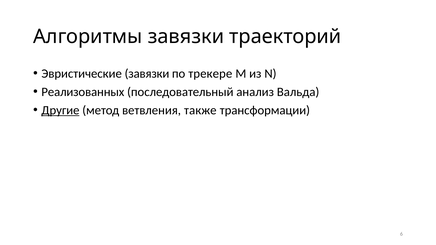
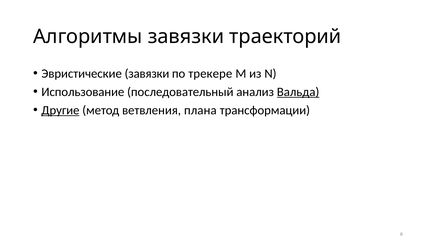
Реализованных: Реализованных -> Использование (83, 92)
Вальда underline: none -> present (298, 92)
также: также -> плана (200, 110)
